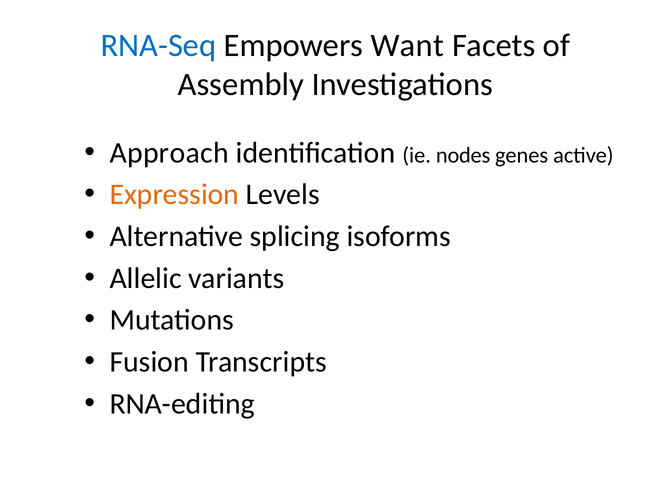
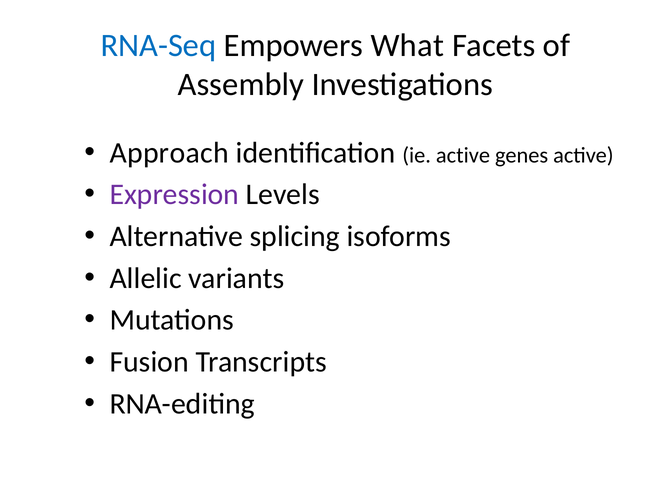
Want: Want -> What (407, 45)
ie nodes: nodes -> active (463, 155)
Expression colour: orange -> purple (174, 194)
